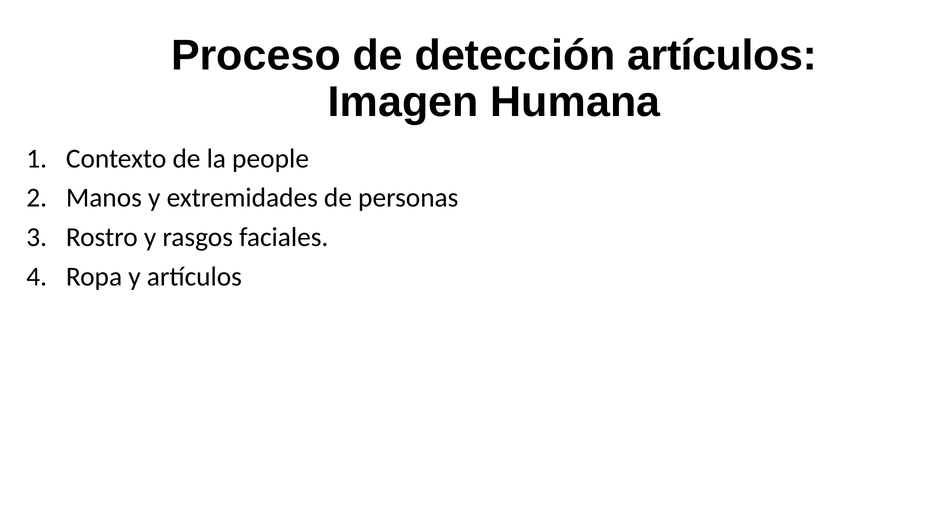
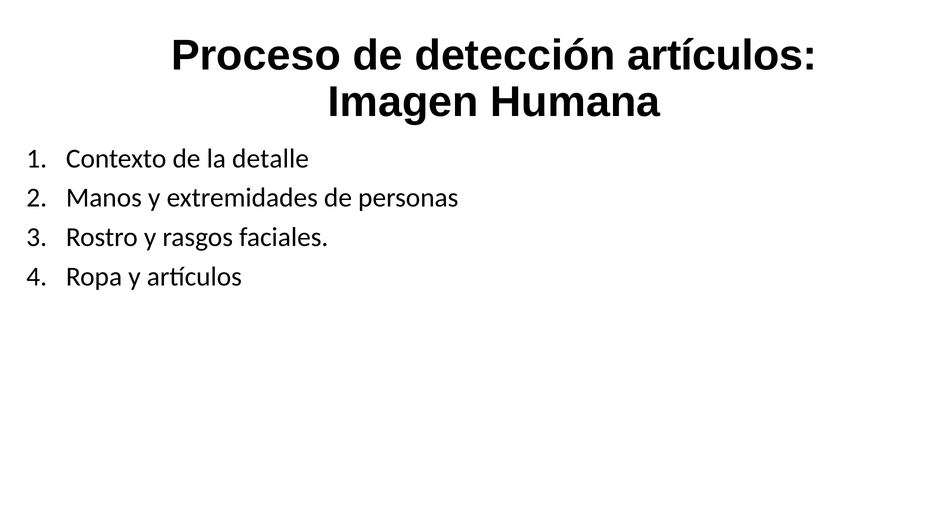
people: people -> detalle (271, 159)
